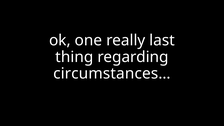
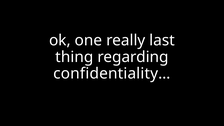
circumstances…: circumstances… -> confidentiality… (112, 74)
